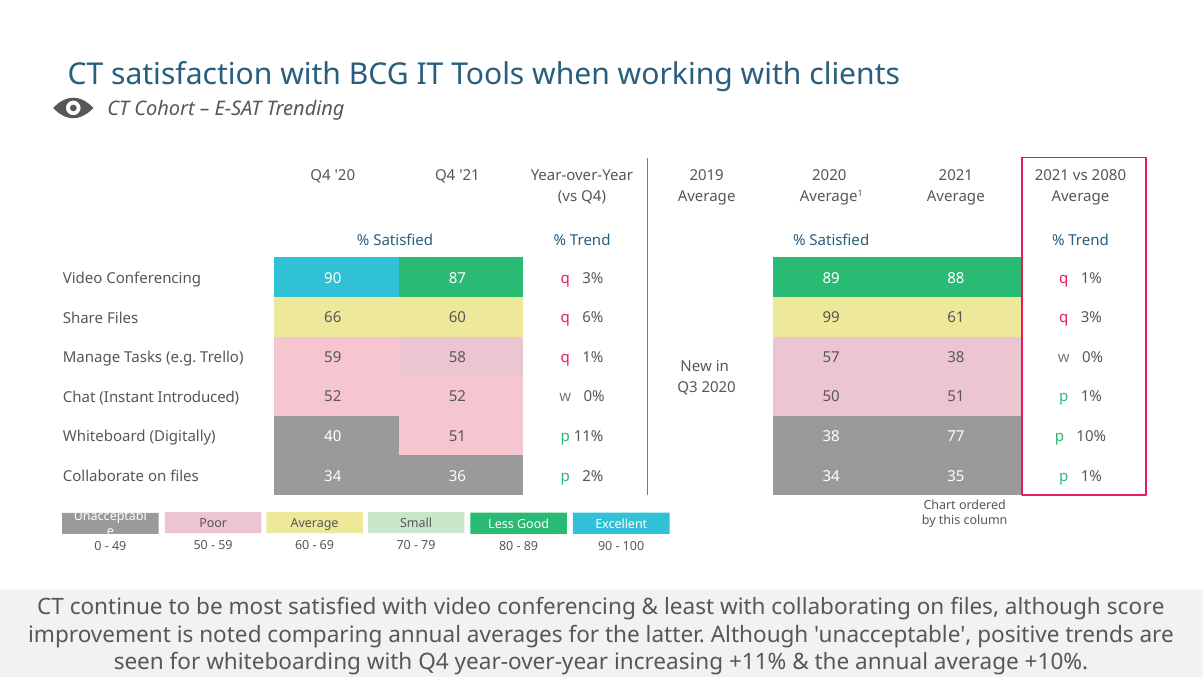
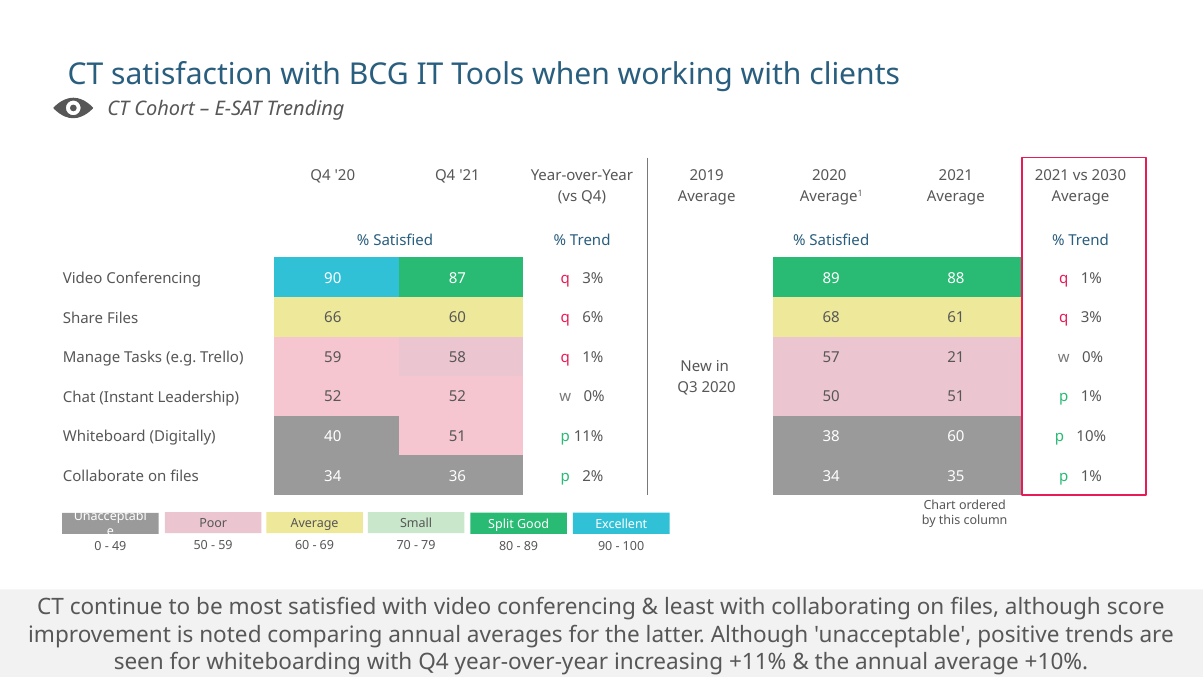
2080: 2080 -> 2030 (1109, 176)
99: 99 -> 68 (831, 318)
57 38: 38 -> 21 (956, 357)
Introduced: Introduced -> Leadership (198, 397)
38 77: 77 -> 60 (956, 436)
Less: Less -> Split (501, 524)
